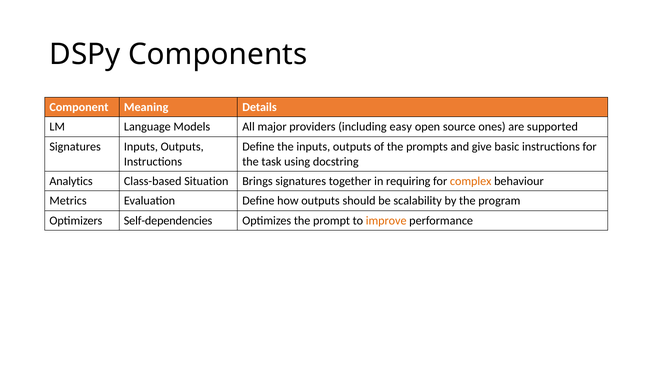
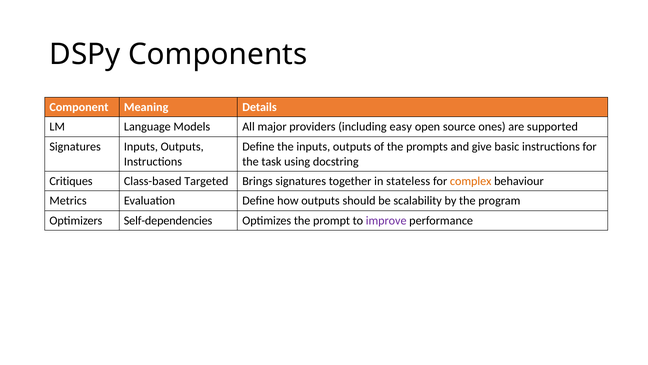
Analytics: Analytics -> Critiques (71, 181)
Situation: Situation -> Targeted (206, 181)
requiring: requiring -> stateless (408, 181)
improve colour: orange -> purple (386, 220)
